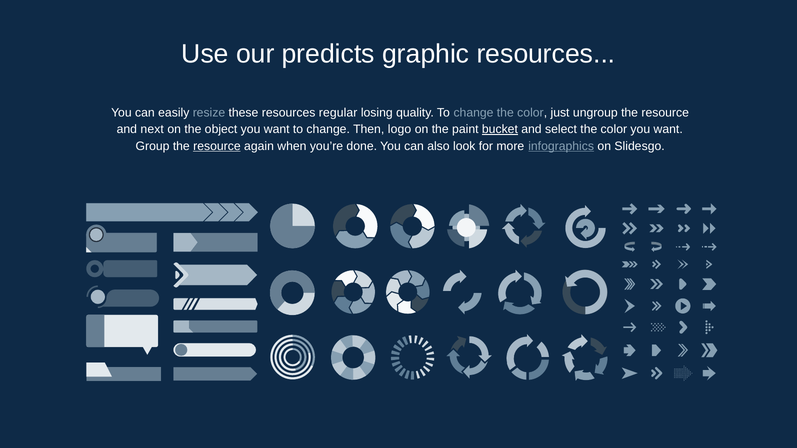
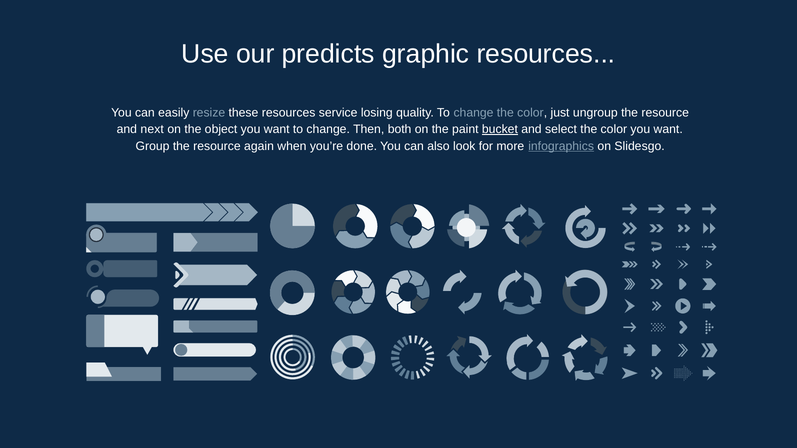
regular: regular -> service (338, 113)
logo: logo -> both (400, 129)
resource underline: present -> none (217, 146)
